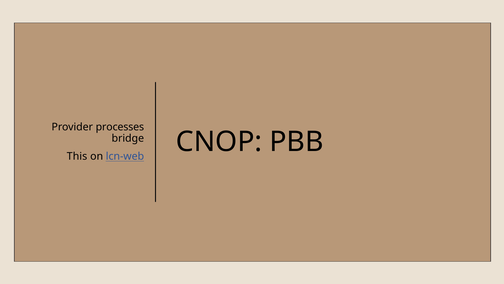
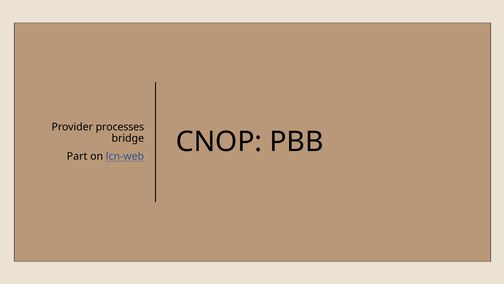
This: This -> Part (77, 156)
